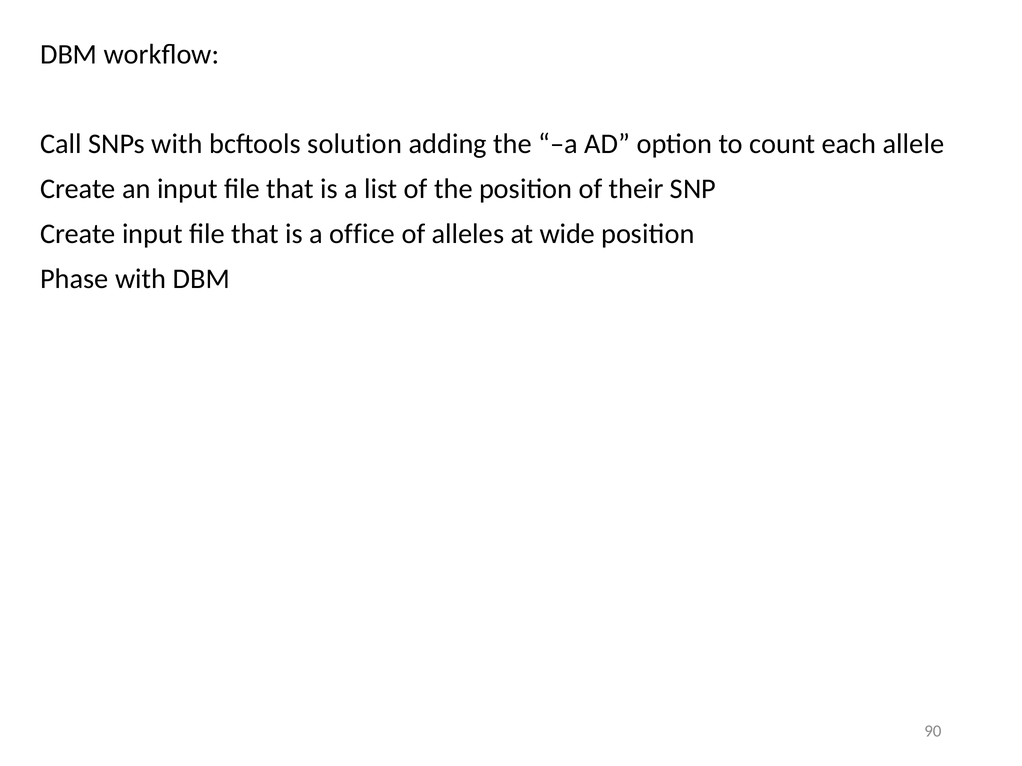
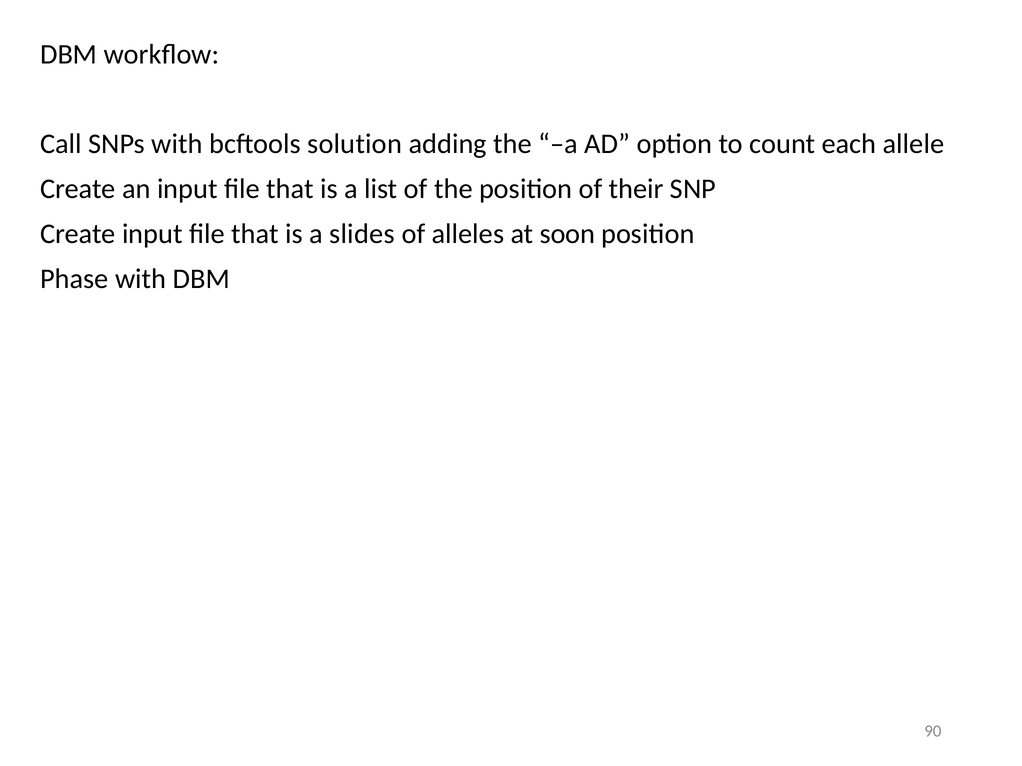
office: office -> slides (362, 234)
wide: wide -> soon (567, 234)
